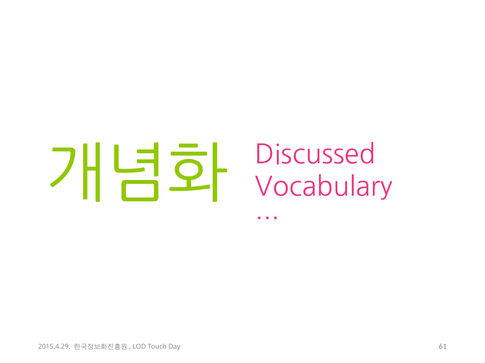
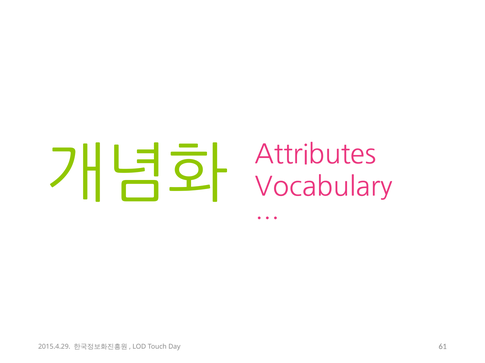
Discussed: Discussed -> Attributes (315, 155)
